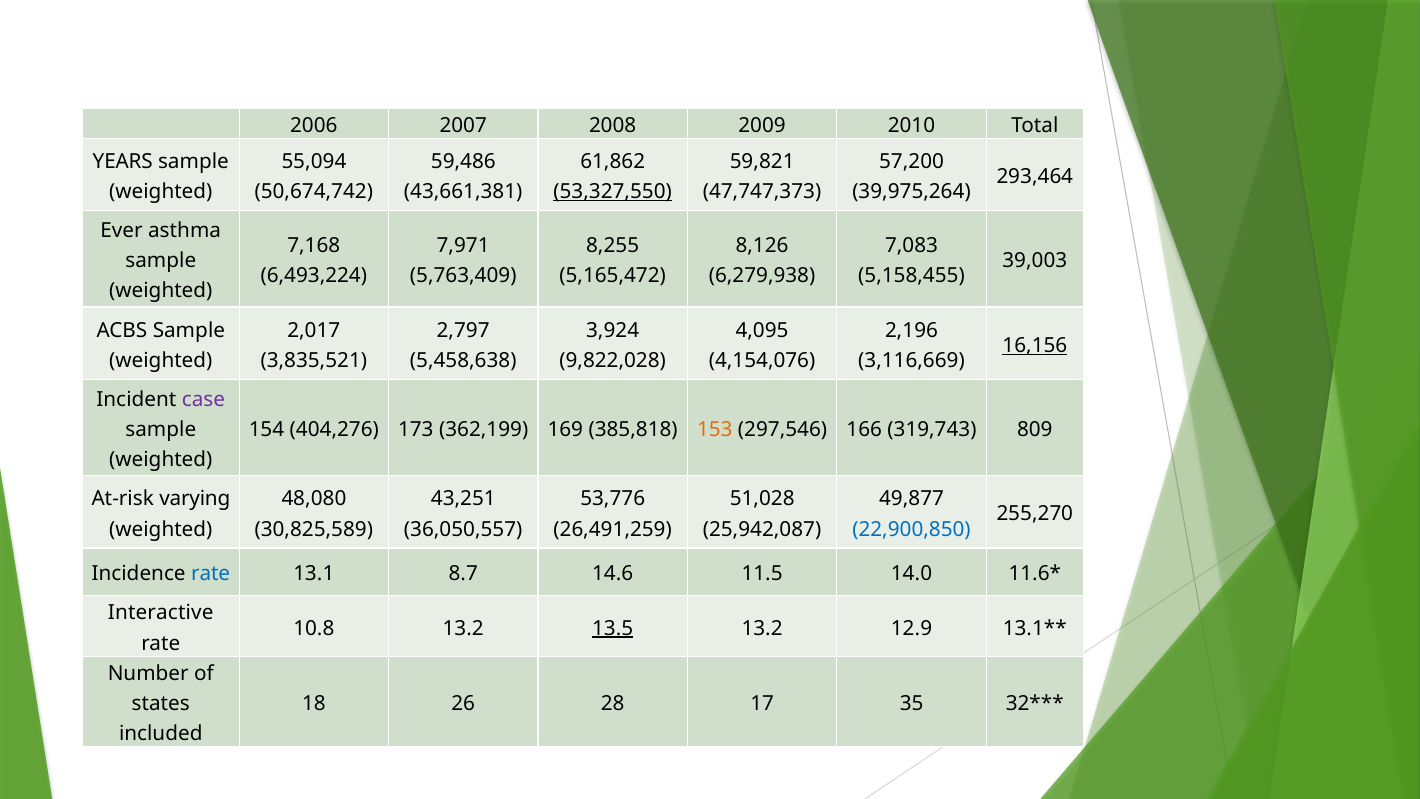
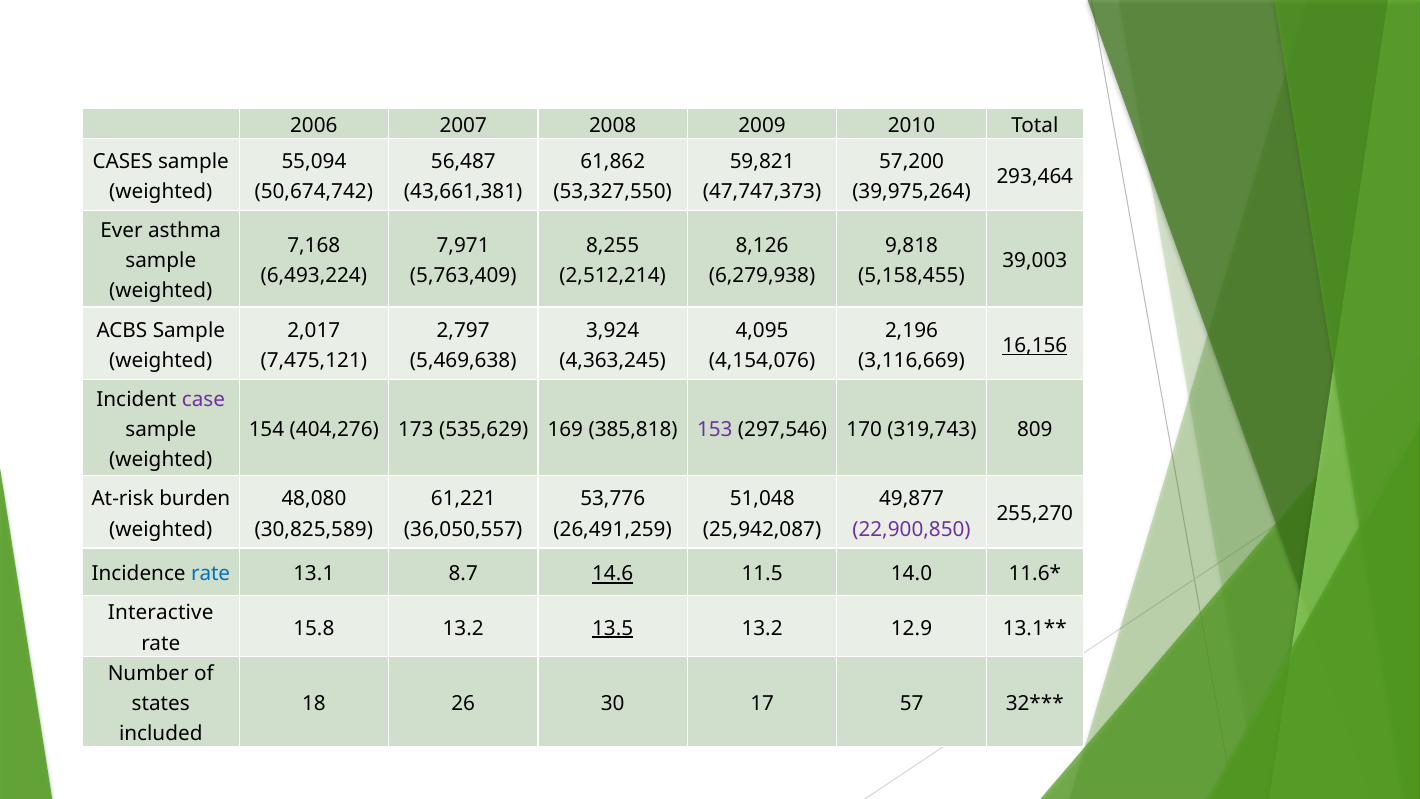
YEARS: YEARS -> CASES (123, 161)
59,486: 59,486 -> 56,487 (463, 161)
53,327,550 underline: present -> none (613, 192)
7,083: 7,083 -> 9,818 (912, 246)
5,165,472: 5,165,472 -> 2,512,214 (613, 276)
3,835,521: 3,835,521 -> 7,475,121 (314, 360)
5,458,638: 5,458,638 -> 5,469,638 (463, 360)
9,822,028: 9,822,028 -> 4,363,245 (613, 360)
362,199: 362,199 -> 535,629 (484, 430)
153 colour: orange -> purple (715, 430)
166: 166 -> 170 (864, 430)
varying: varying -> burden (195, 499)
43,251: 43,251 -> 61,221 (463, 499)
51,028: 51,028 -> 51,048 (762, 499)
22,900,850 colour: blue -> purple (911, 529)
14.6 underline: none -> present (613, 574)
10.8: 10.8 -> 15.8 (314, 628)
28: 28 -> 30 (613, 704)
35: 35 -> 57 (912, 704)
